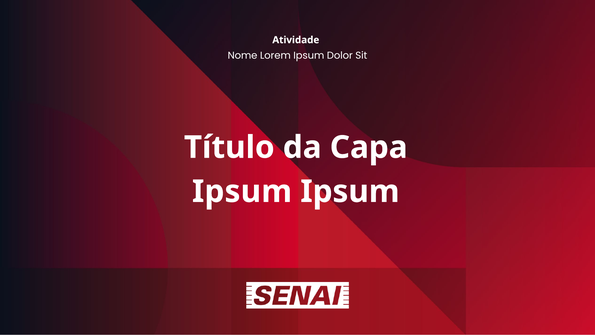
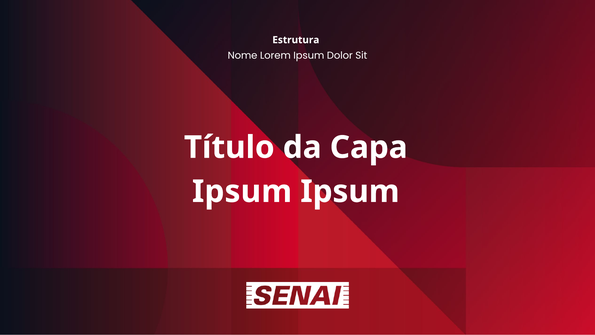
Atividade: Atividade -> Estrutura (296, 40)
